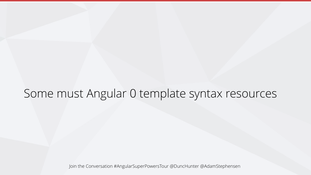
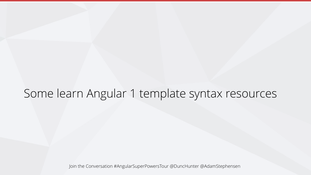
must: must -> learn (70, 94)
0: 0 -> 1 (133, 94)
